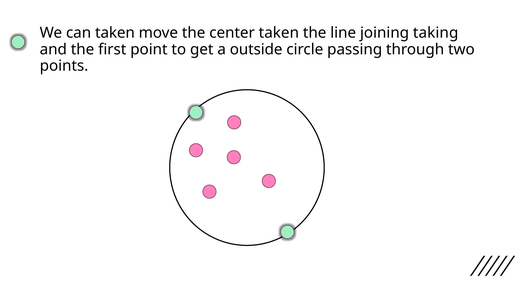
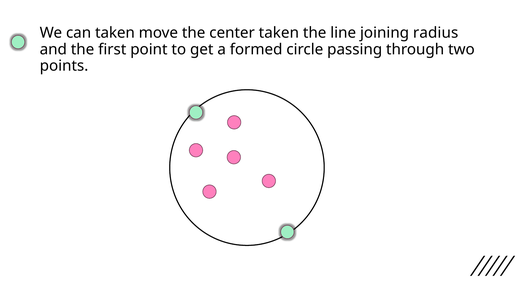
taking: taking -> radius (436, 33)
outside: outside -> formed (256, 49)
